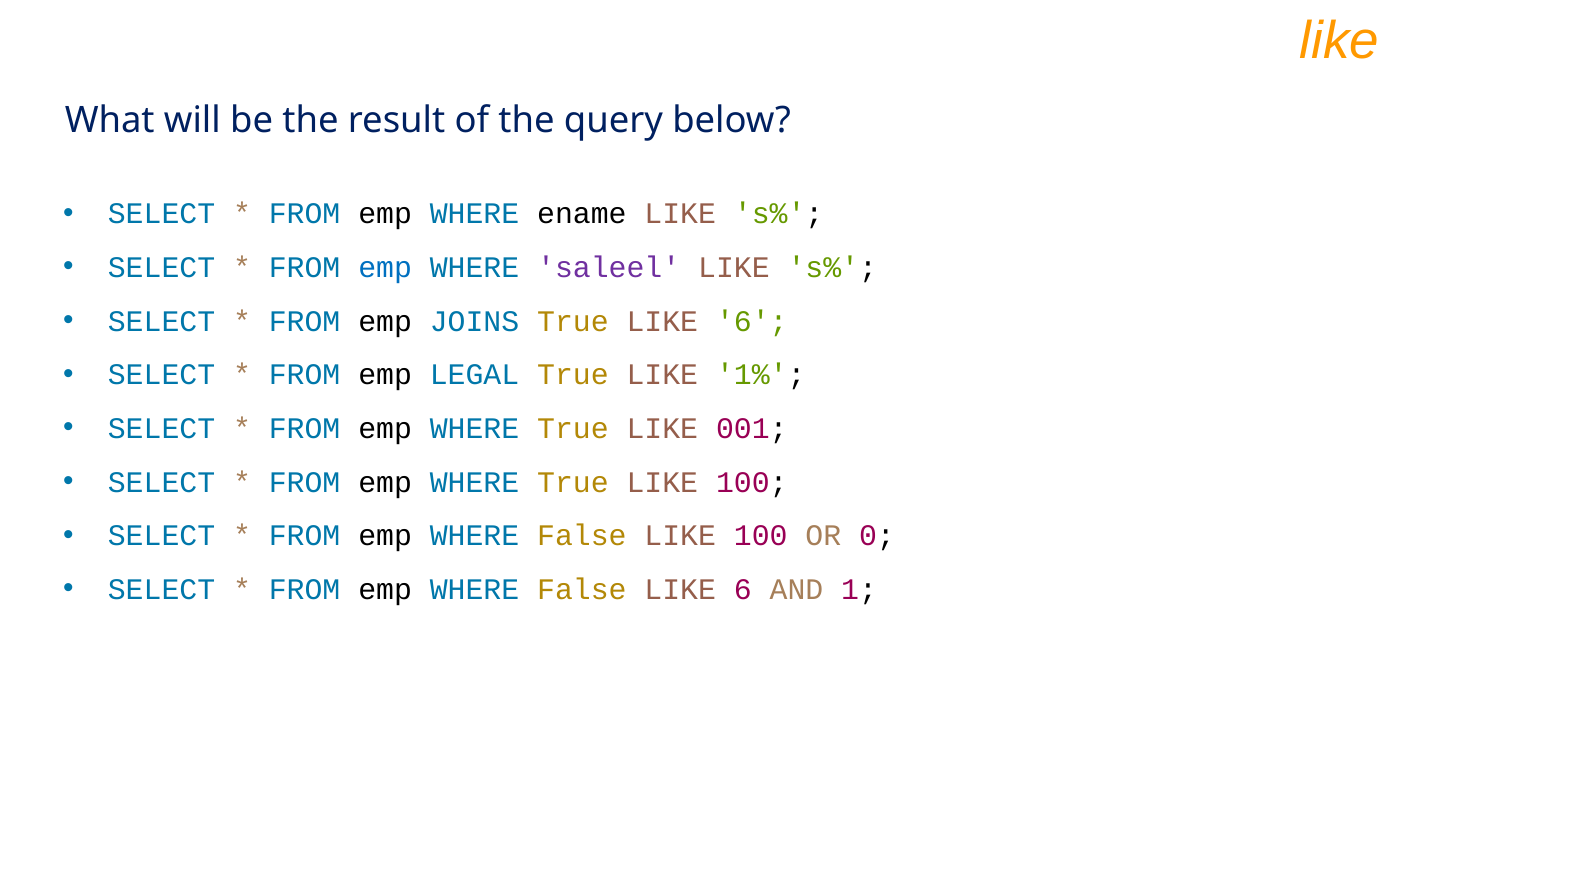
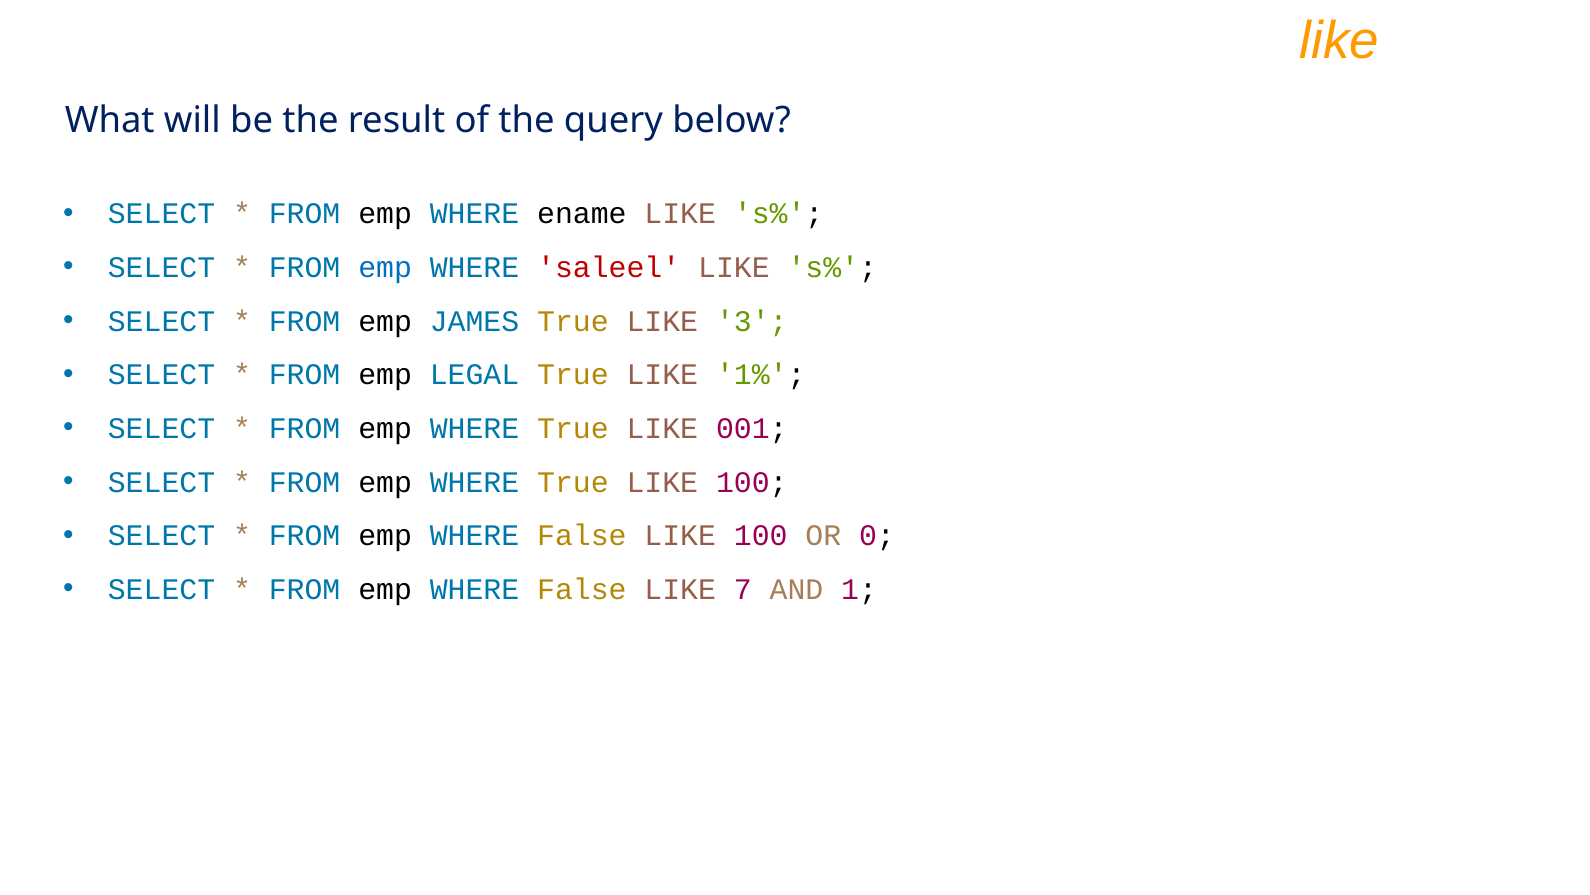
saleel colour: purple -> red (609, 267)
JOINS: JOINS -> JAMES (475, 321)
True LIKE 6: 6 -> 3 (752, 321)
False LIKE 6: 6 -> 7 (743, 589)
